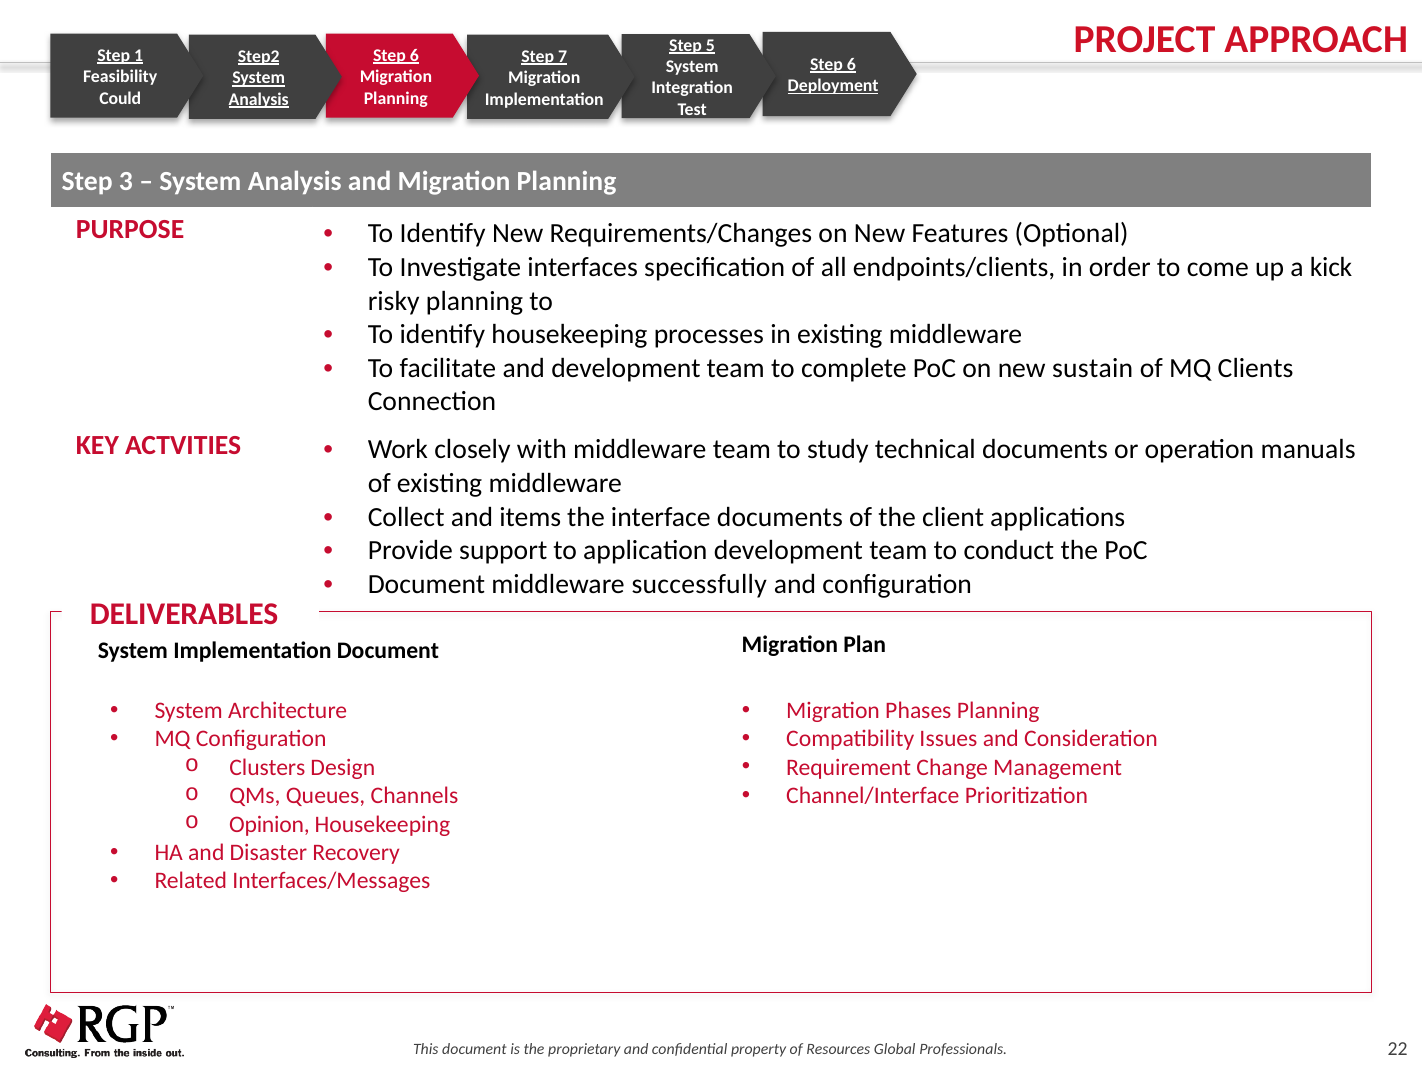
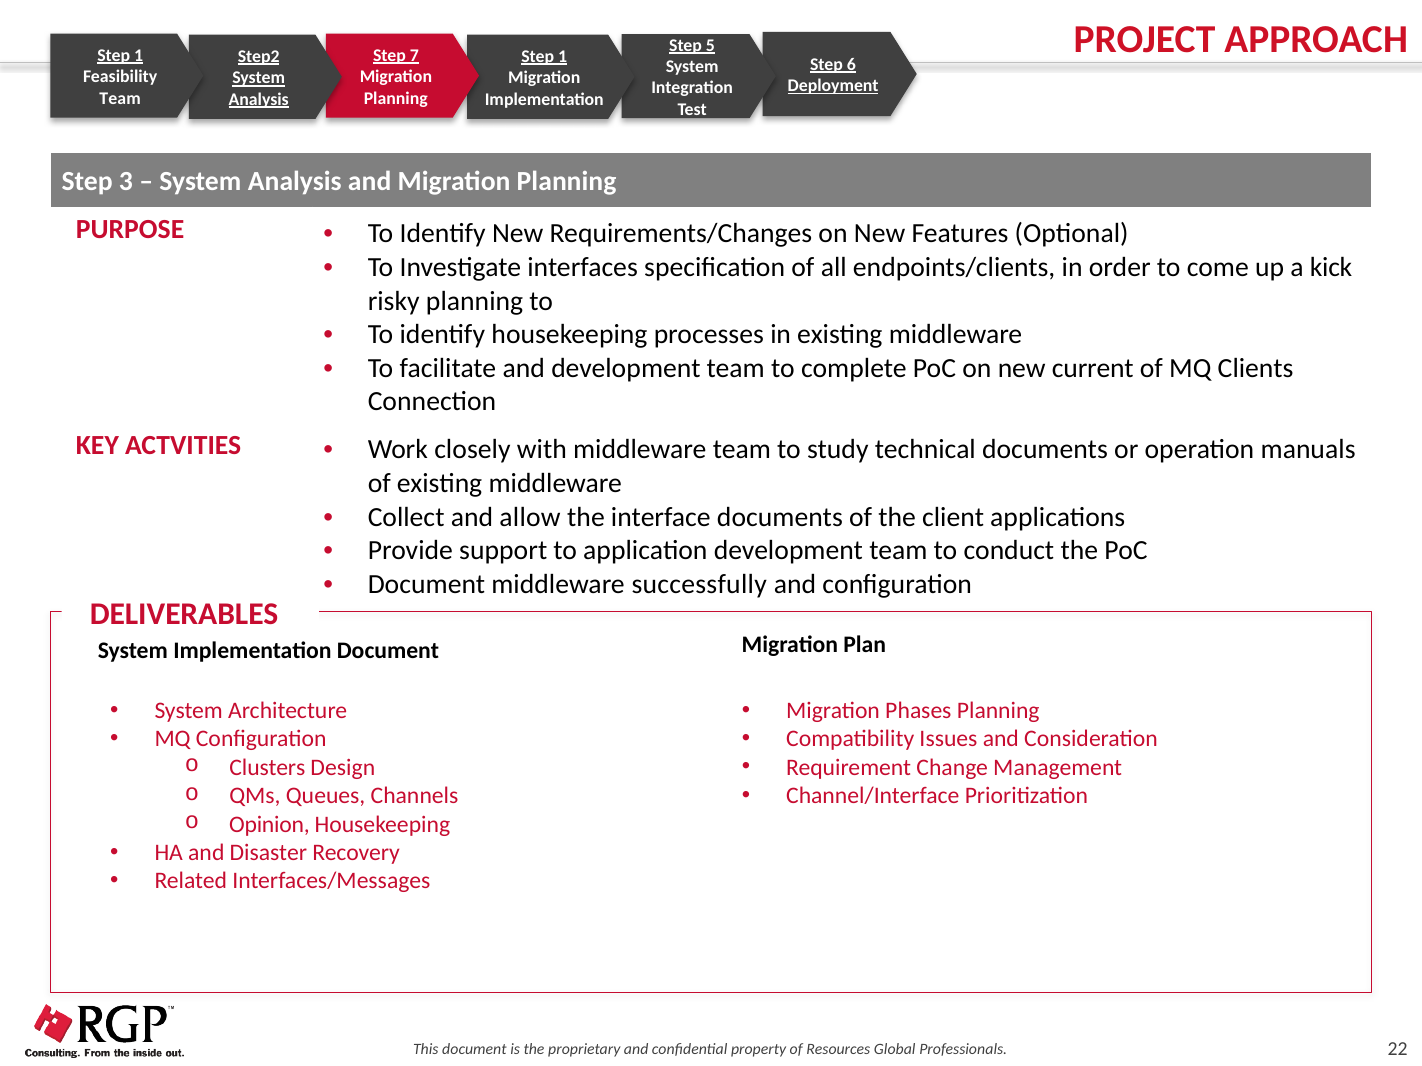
6: 6 -> 7 (414, 55)
7: 7 -> 1 (563, 57)
Could: Could -> Team (120, 98)
sustain: sustain -> current (1093, 368)
items: items -> allow (530, 517)
